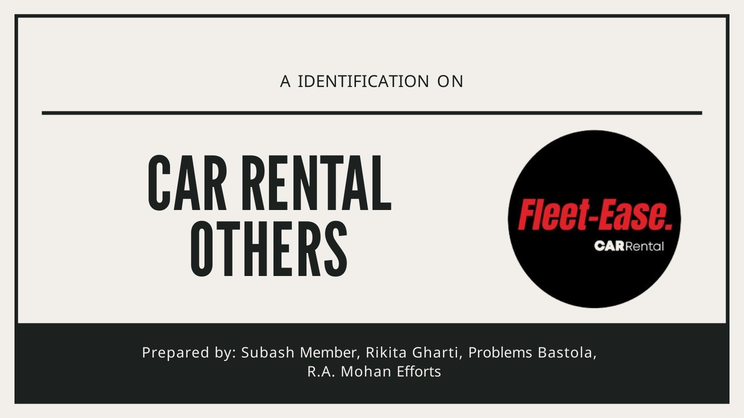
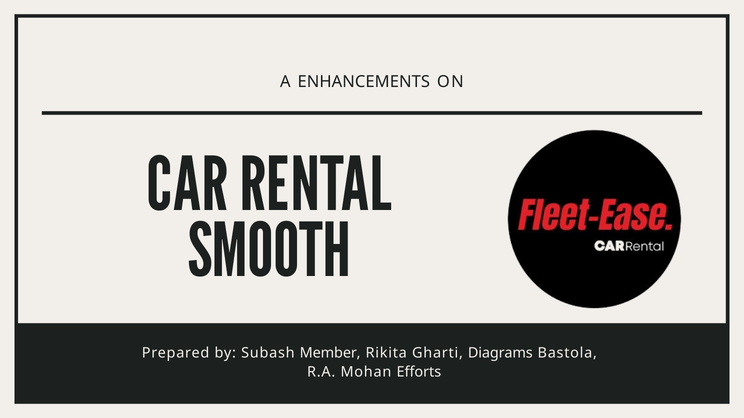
IDENTIFICATION: IDENTIFICATION -> ENHANCEMENTS (364, 82)
OTHERS: OTHERS -> SMOOTH (269, 252)
Problems: Problems -> Diagrams (500, 353)
